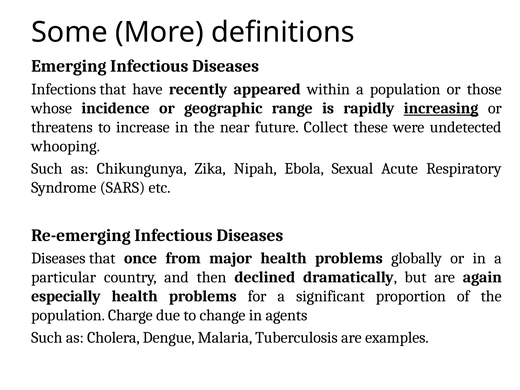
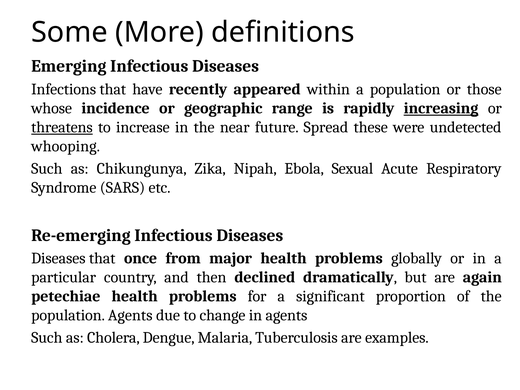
threatens underline: none -> present (62, 127)
Collect: Collect -> Spread (326, 127)
especially: especially -> petechiae (66, 296)
population Charge: Charge -> Agents (130, 315)
